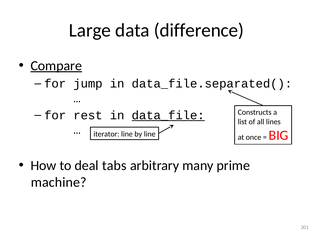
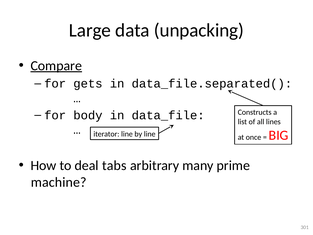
difference: difference -> unpacking (199, 30)
jump: jump -> gets (88, 84)
rest: rest -> body (88, 115)
data_file underline: present -> none (168, 115)
